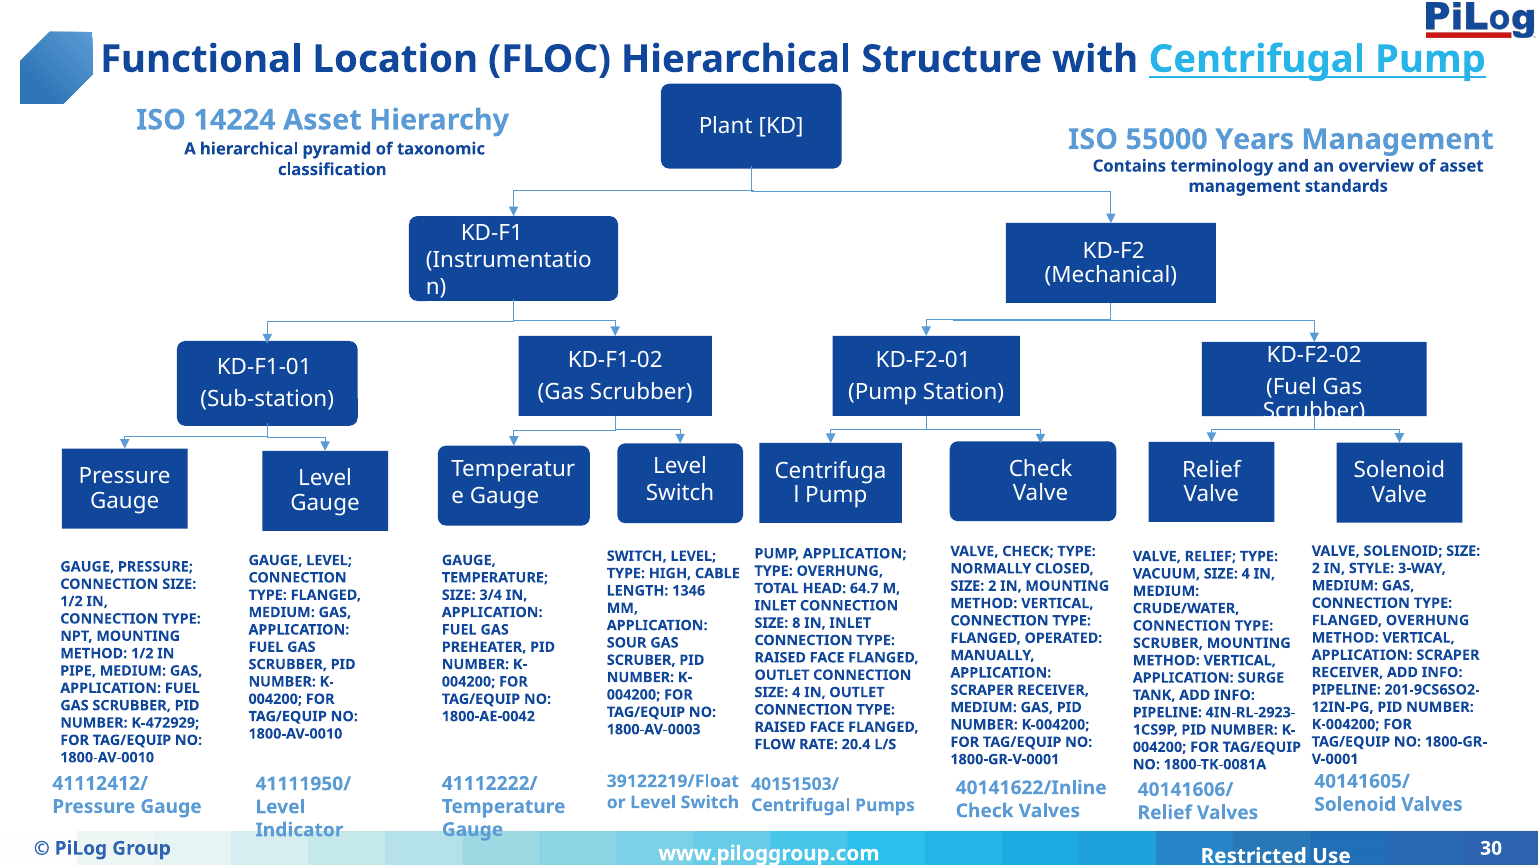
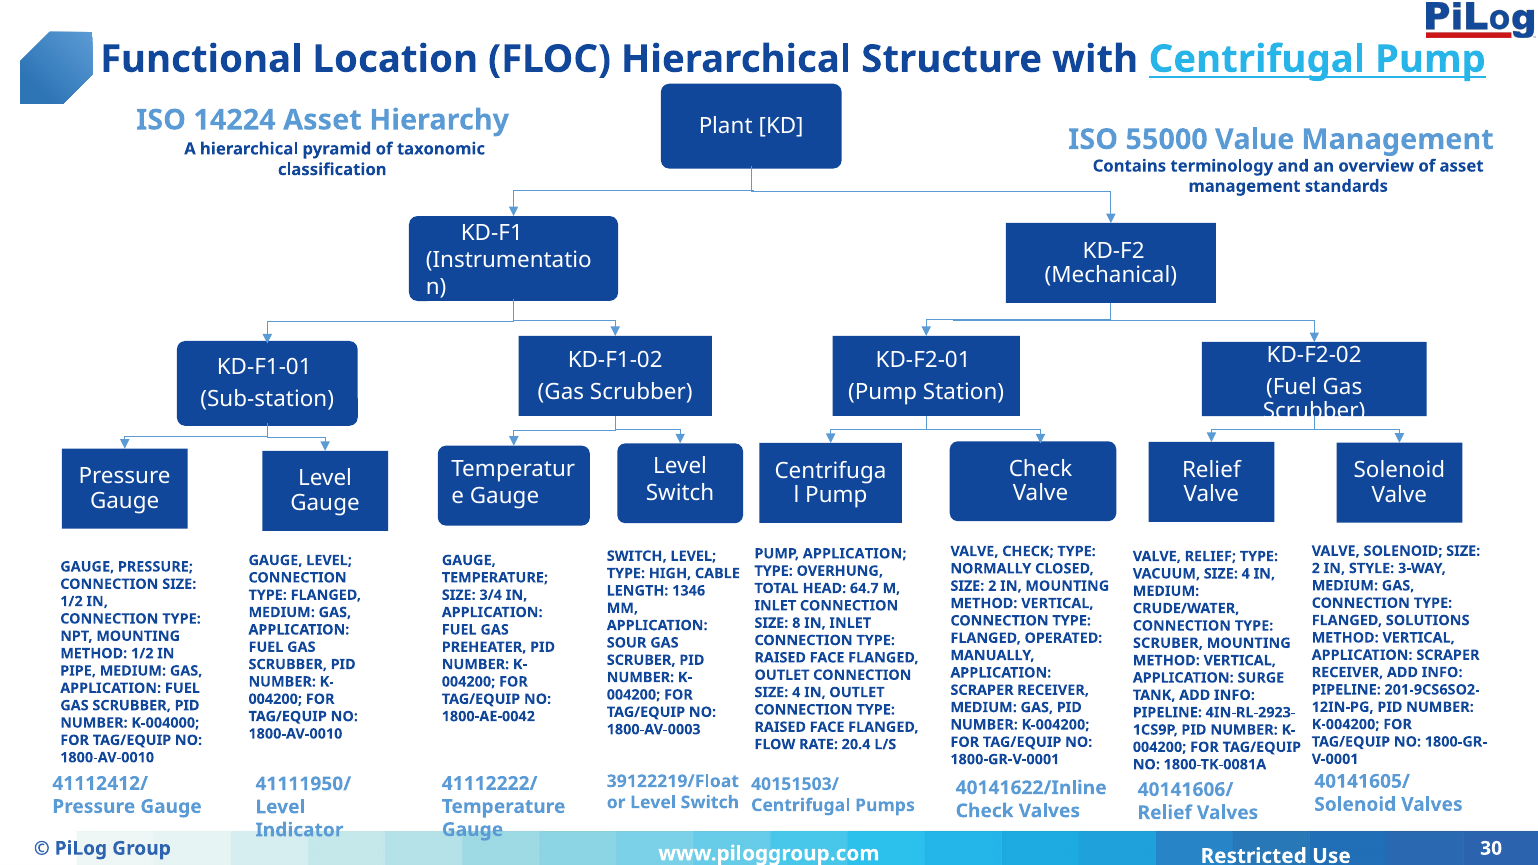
Years: Years -> Value (1255, 140)
FLANGED OVERHUNG: OVERHUNG -> SOLUTIONS (1428, 620)
K-472929: K-472929 -> K-004000 (165, 723)
